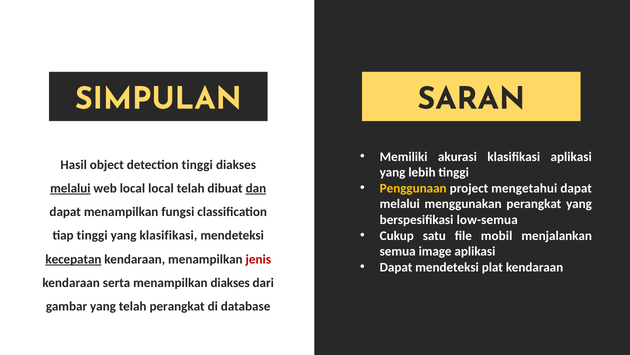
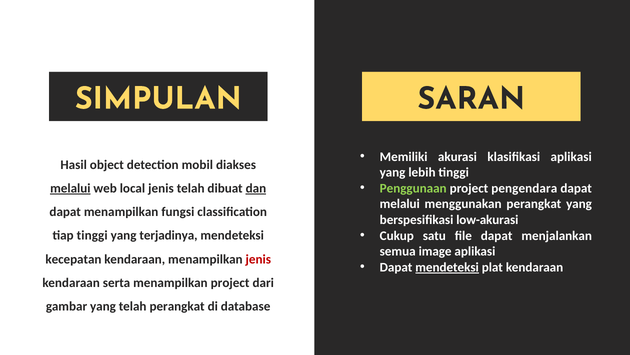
detection tinggi: tinggi -> mobil (197, 164)
Penggunaan colour: yellow -> light green (413, 188)
mengetahui: mengetahui -> pengendara (524, 188)
local local: local -> jenis (161, 188)
low-semua: low-semua -> low-akurasi (487, 220)
file mobil: mobil -> dapat (497, 235)
yang klasifikasi: klasifikasi -> terjadinya (169, 235)
kecepatan underline: present -> none (73, 259)
mendeteksi underline: none -> present (447, 267)
menampilkan diakses: diakses -> project (230, 282)
